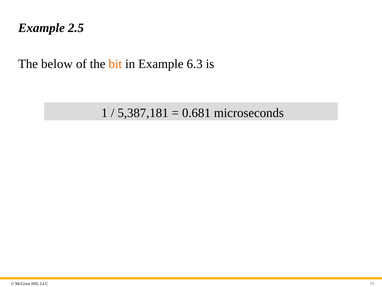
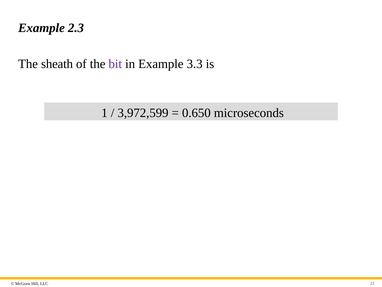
2.5: 2.5 -> 2.3 (76, 28)
below: below -> sheath (57, 64)
bit colour: orange -> purple (115, 64)
6.3: 6.3 -> 3.3 (195, 64)
5,387,181: 5,387,181 -> 3,972,599 (143, 113)
0.681: 0.681 -> 0.650 (196, 113)
